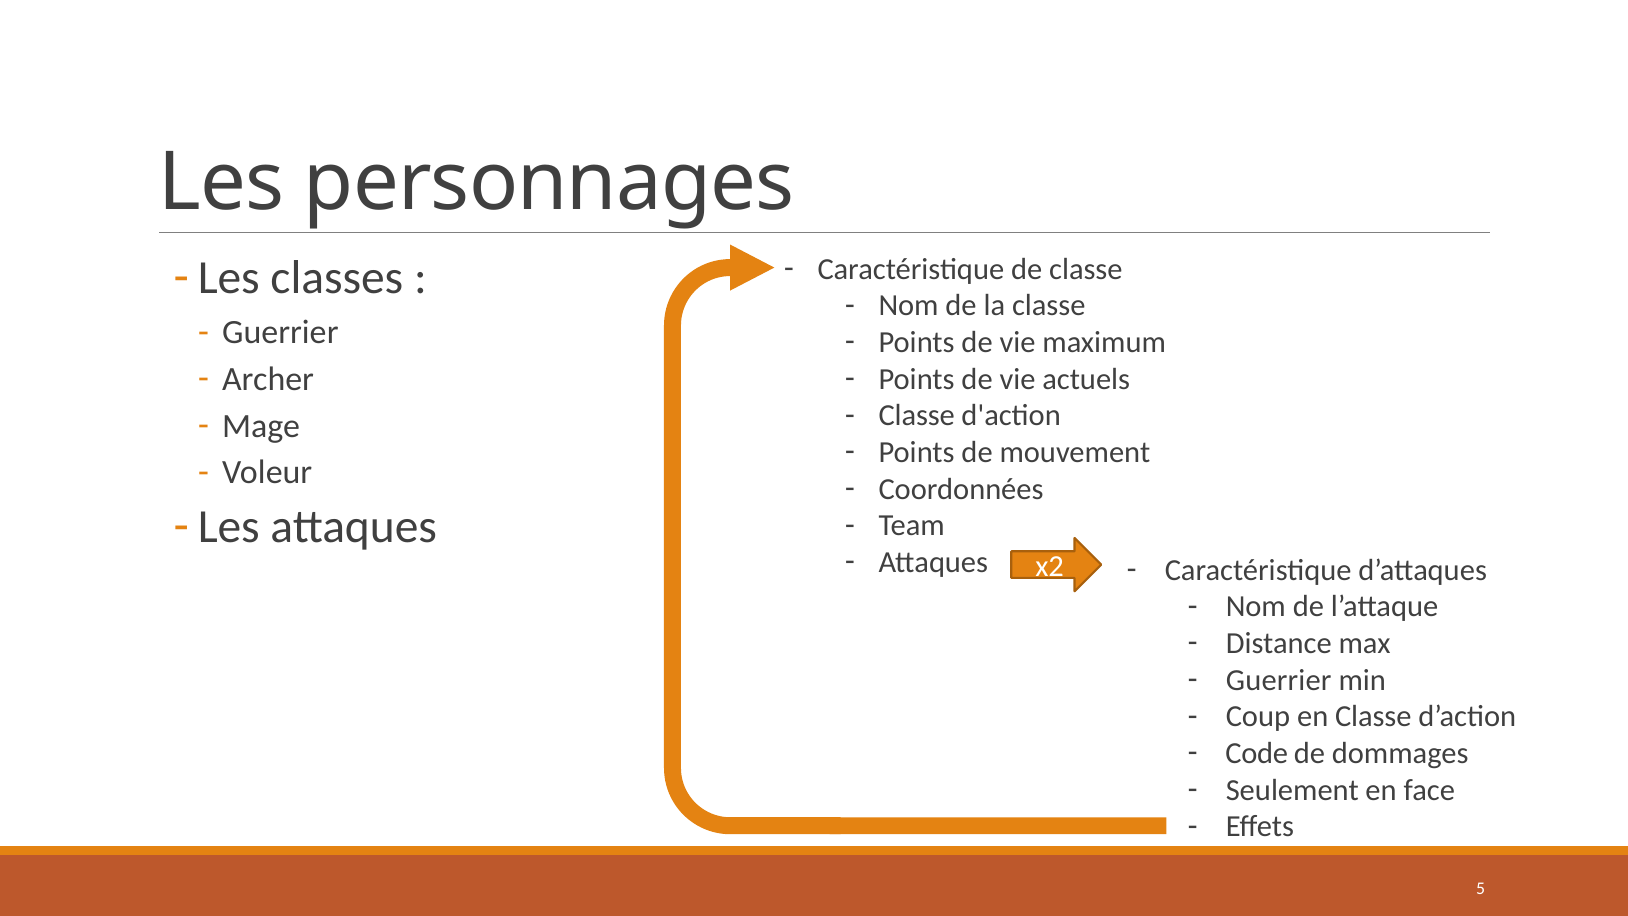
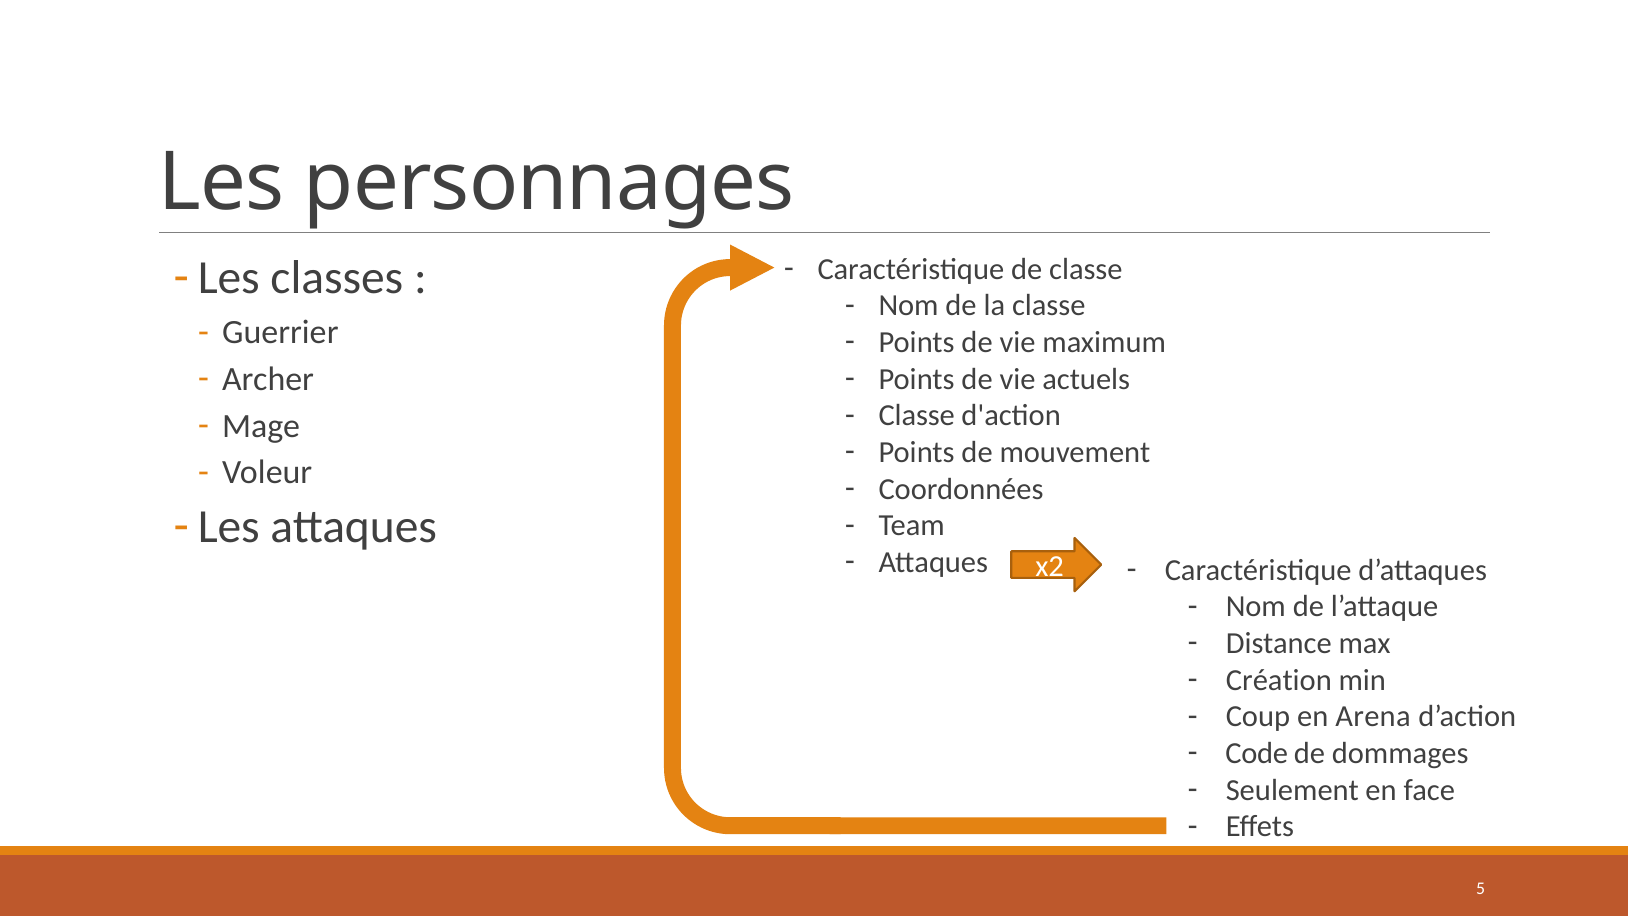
Guerrier: Guerrier -> Création (1279, 680)
en Classe: Classe -> Arena (1373, 717)
